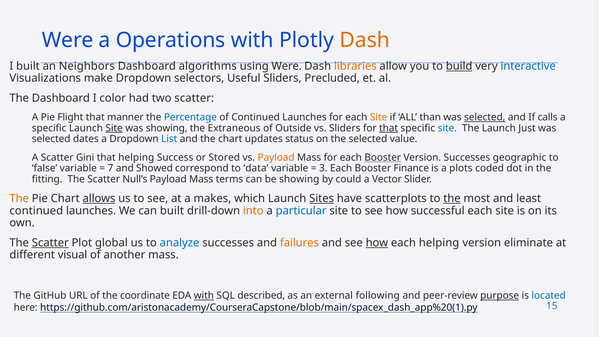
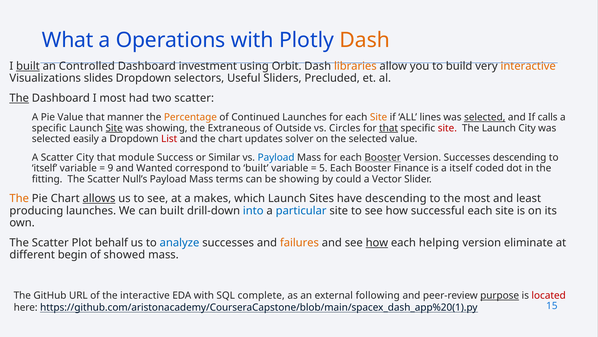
Were: Were -> What (68, 40)
built underline: none -> present (28, 66)
Neighbors: Neighbors -> Controlled (87, 66)
algorithms: algorithms -> investment (208, 66)
using Were: Were -> Orbit (287, 66)
build underline: present -> none (459, 66)
interactive colour: blue -> orange (528, 66)
make: make -> slides (98, 78)
The underline: none -> present (19, 98)
I color: color -> most (113, 98)
Pie Flight: Flight -> Value (70, 117)
Percentage colour: blue -> orange (190, 117)
than: than -> lines (430, 117)
vs Sliders: Sliders -> Circles (345, 128)
site colour: blue -> red (447, 128)
Launch Just: Just -> City (527, 128)
dates: dates -> easily (86, 139)
List colour: blue -> red (169, 139)
status: status -> solver (299, 139)
Scatter Gini: Gini -> City (85, 157)
that helping: helping -> module (136, 157)
Stored: Stored -> Similar (224, 157)
Payload colour: orange -> blue (276, 157)
Successes geographic: geographic -> descending (520, 157)
false: false -> itself (45, 168)
7: 7 -> 9 (110, 168)
Showed: Showed -> Wanted (154, 168)
to data: data -> built (256, 168)
3: 3 -> 5 (323, 168)
a plots: plots -> itself (461, 168)
Sites underline: present -> none (322, 198)
have scatterplots: scatterplots -> descending (396, 198)
the underline: present -> none (452, 198)
continued: continued -> producing (36, 210)
into colour: orange -> blue (253, 210)
Scatter underline: present -> none (50, 242)
global: global -> behalf (111, 242)
visual: visual -> begin (73, 254)
another: another -> showed (124, 254)
the coordinate: coordinate -> interactive (145, 295)
with underline: present -> none (204, 295)
described: described -> complete (261, 295)
located colour: blue -> red (549, 295)
